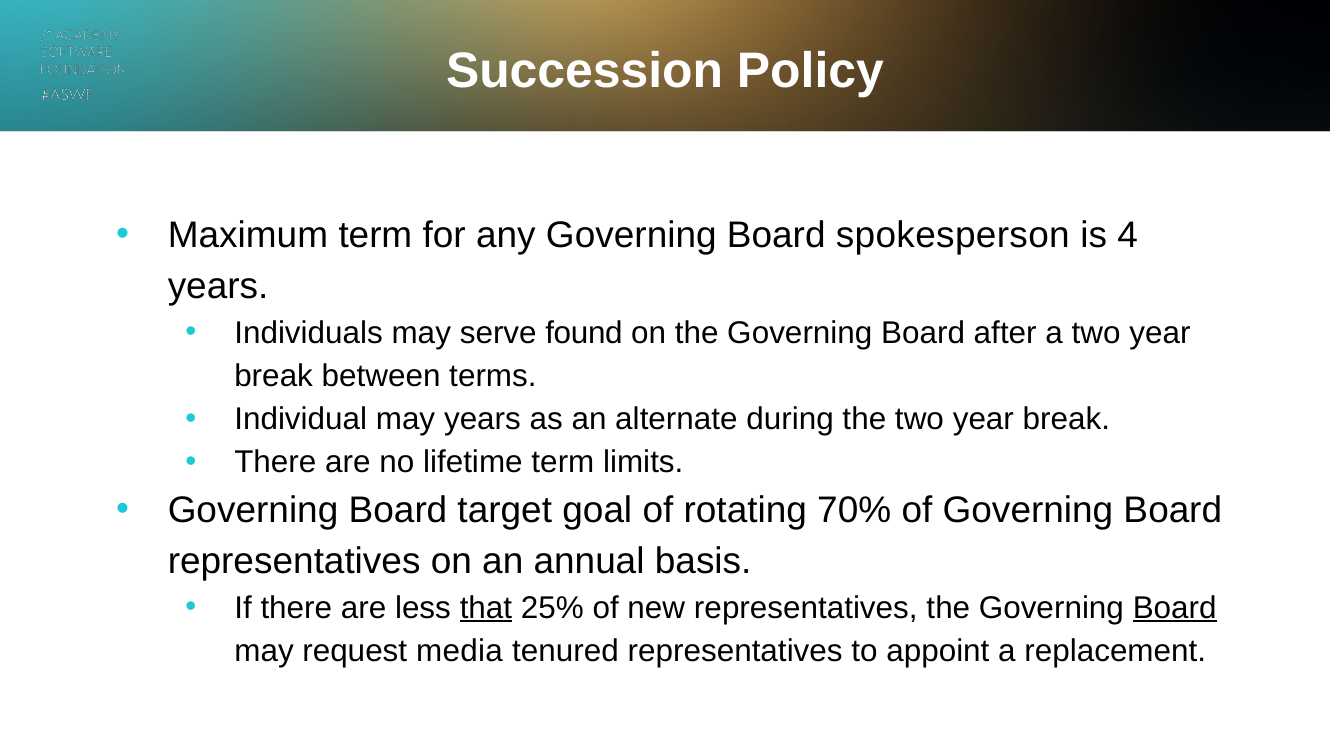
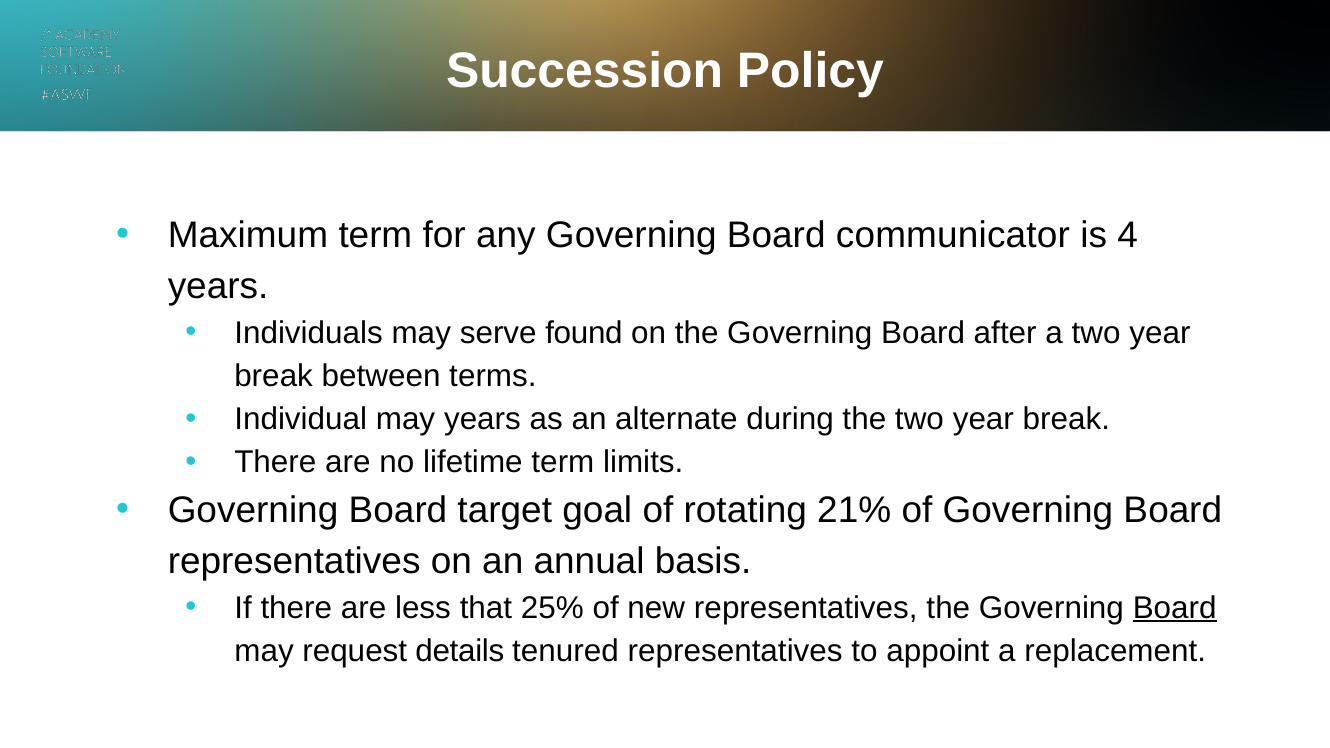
spokesperson: spokesperson -> communicator (953, 236)
70%: 70% -> 21% (854, 511)
that underline: present -> none (486, 608)
media: media -> details (460, 651)
